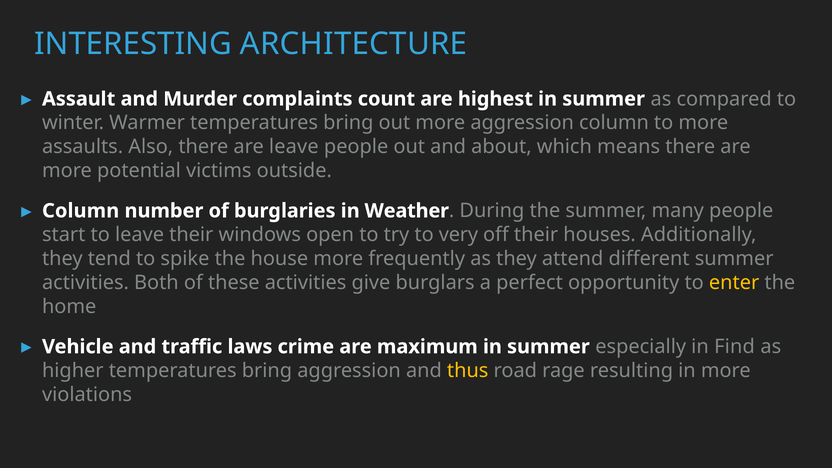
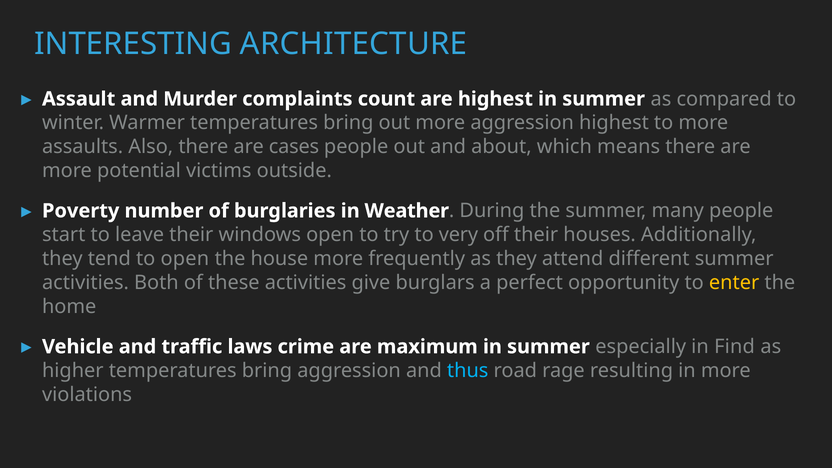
aggression column: column -> highest (614, 123)
are leave: leave -> cases (294, 147)
Column: Column -> Poverty (81, 211)
to spike: spike -> open (185, 259)
thus colour: yellow -> light blue (468, 371)
